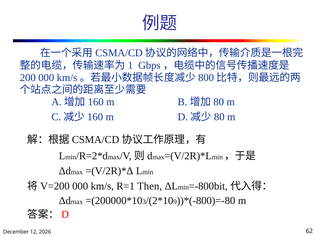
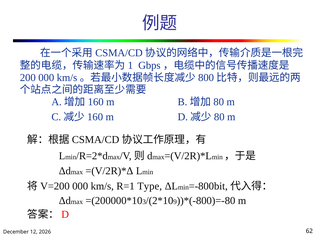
Then: Then -> Type (150, 186)
